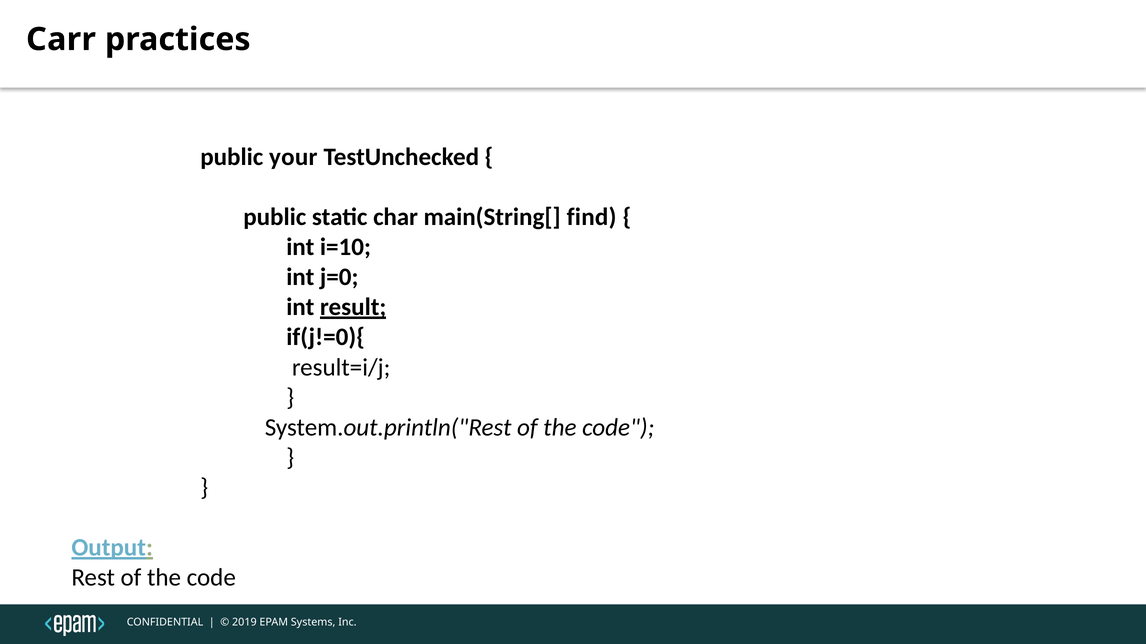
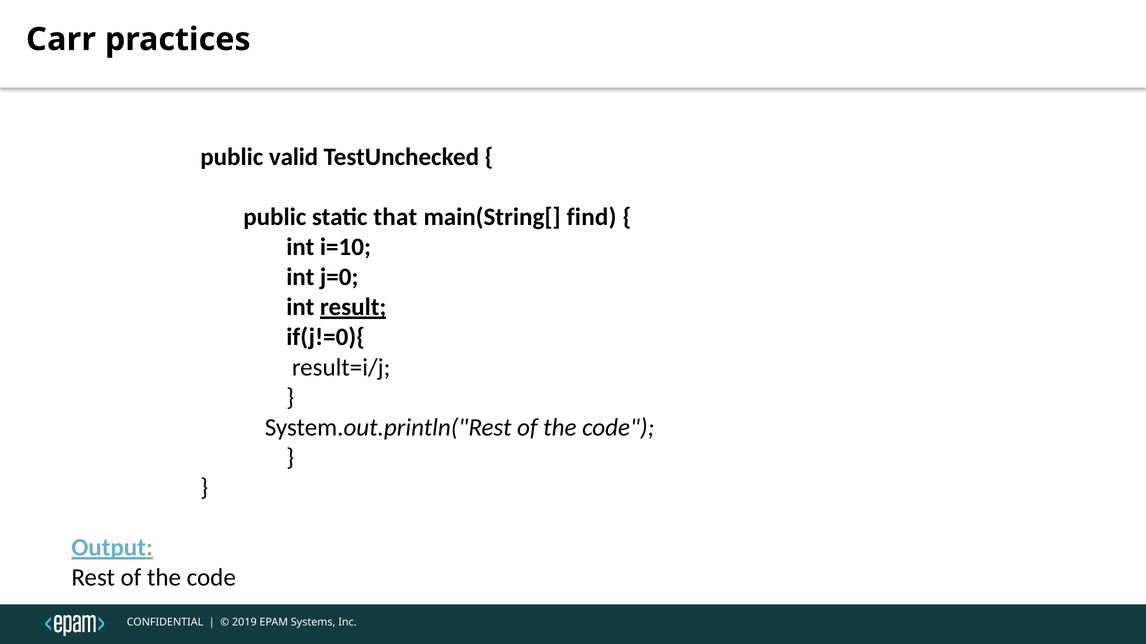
your: your -> valid (294, 157)
char: char -> that (395, 217)
